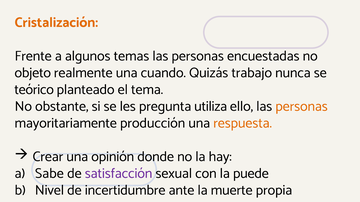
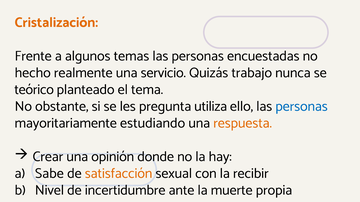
objeto: objeto -> hecho (33, 73)
cuando: cuando -> servicio (163, 73)
personas colour: orange -> blue (302, 106)
producción: producción -> estudiando (153, 123)
satisfacción colour: purple -> orange (119, 174)
puede: puede -> recibir (251, 174)
